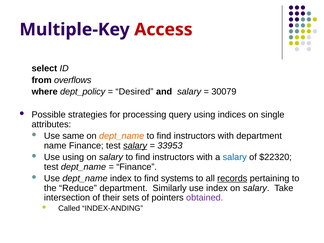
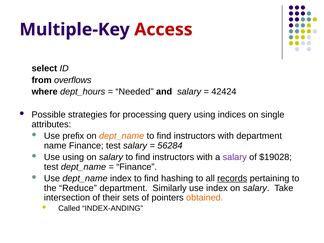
dept_policy: dept_policy -> dept_hours (83, 92)
Desired: Desired -> Needed (135, 92)
30079: 30079 -> 42424 (224, 92)
same: same -> prefix (73, 136)
salary underline: present -> none (135, 146)
33953: 33953 -> 56284 (170, 146)
salary colour: blue -> purple (235, 157)
$22320: $22320 -> $19028 (276, 157)
systems: systems -> hashing (177, 178)
obtained colour: purple -> orange (205, 198)
